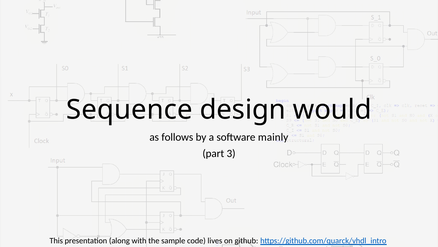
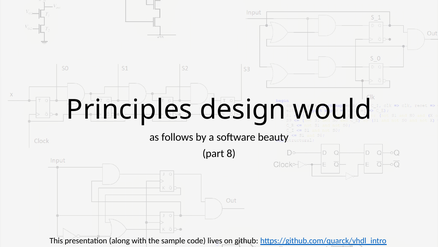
Sequence: Sequence -> Principles (129, 109)
mainly: mainly -> beauty (273, 137)
3: 3 -> 8 (231, 153)
